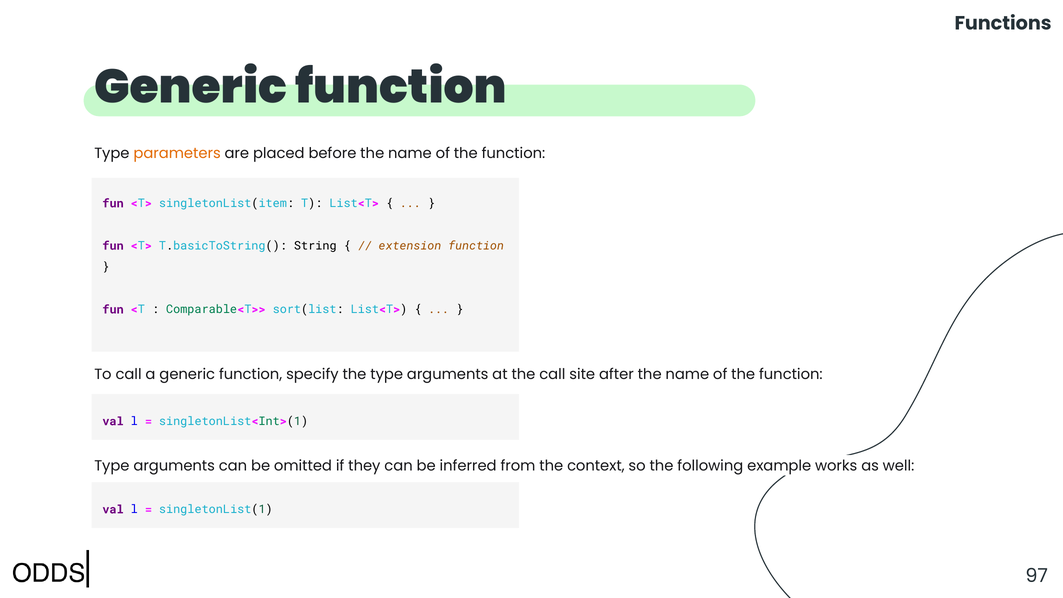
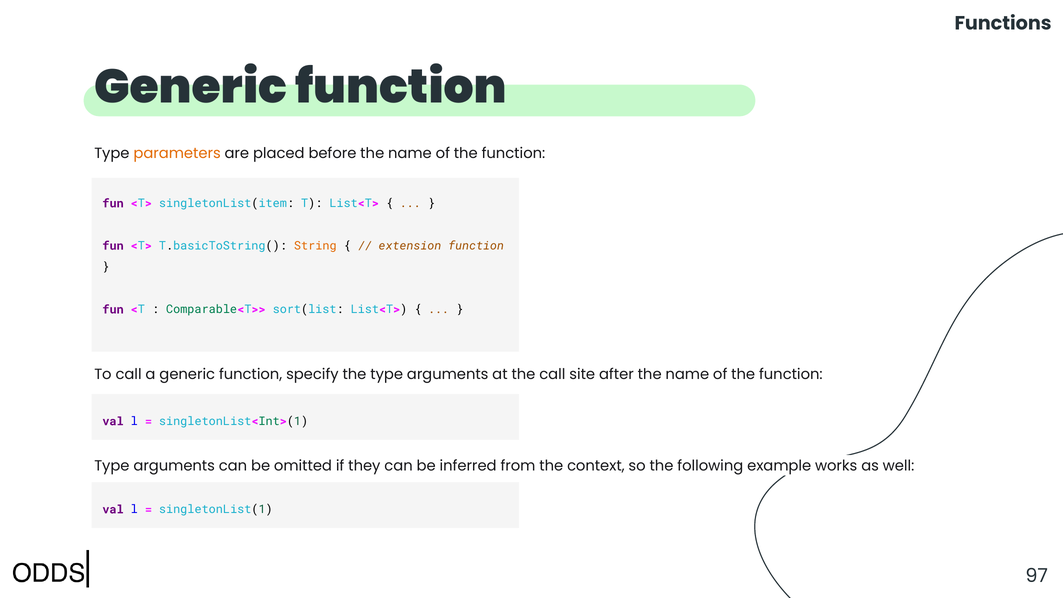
String colour: black -> orange (315, 246)
